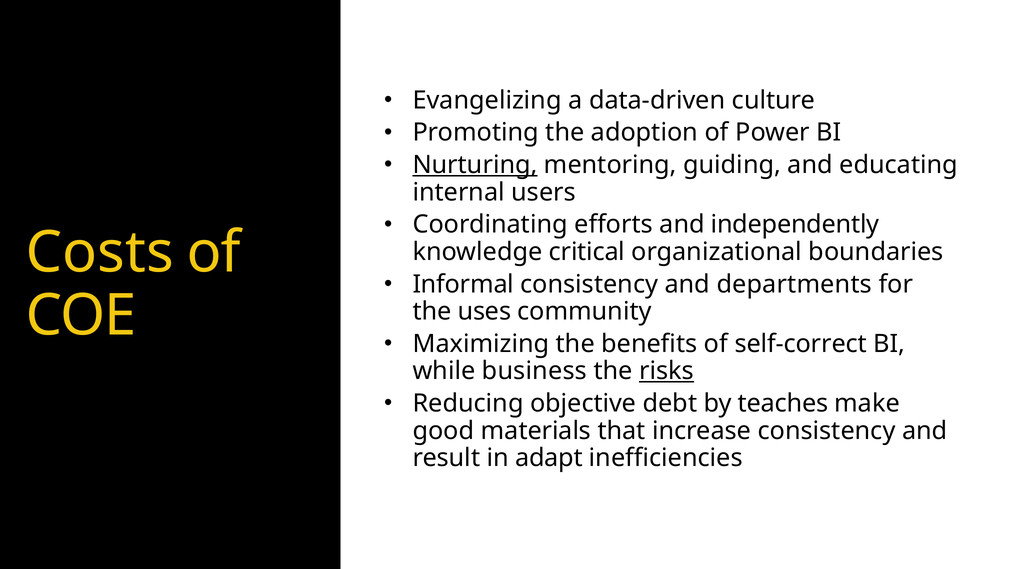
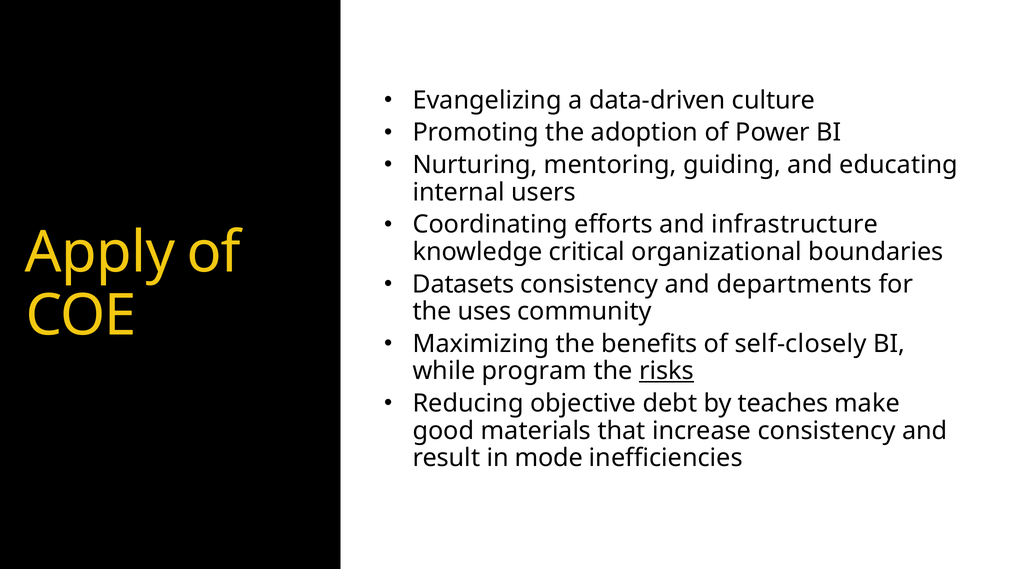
Nurturing underline: present -> none (475, 165)
independently: independently -> infrastructure (795, 224)
Costs: Costs -> Apply (100, 253)
Informal: Informal -> Datasets (463, 284)
self-correct: self-correct -> self-closely (801, 344)
business: business -> program (534, 371)
adapt: adapt -> mode (549, 458)
